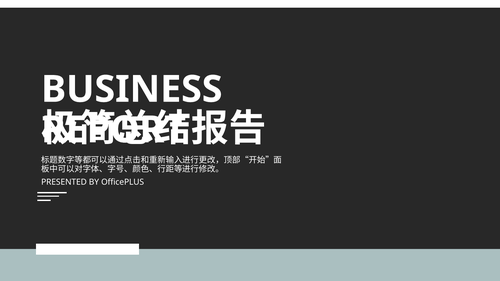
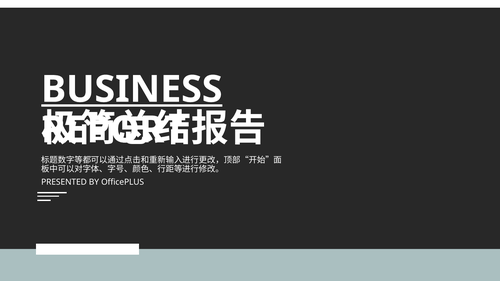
BUSINESS underline: none -> present (132, 90)
